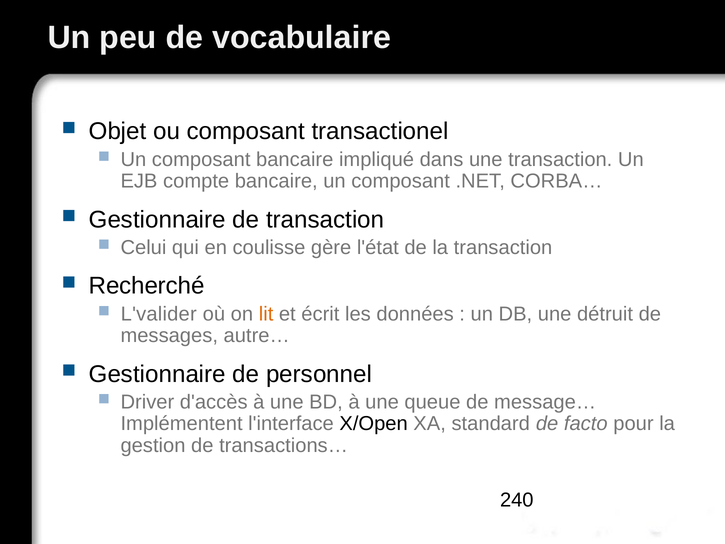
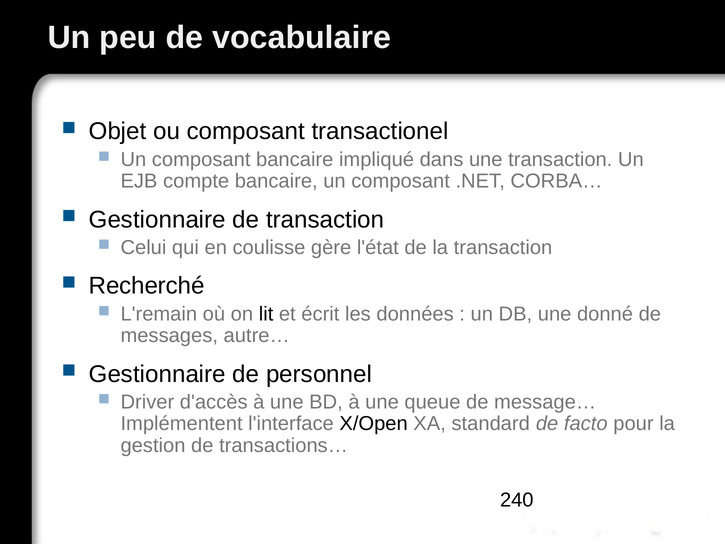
L'valider: L'valider -> L'remain (159, 314)
lit colour: orange -> black (266, 314)
détruit: détruit -> donné (605, 314)
